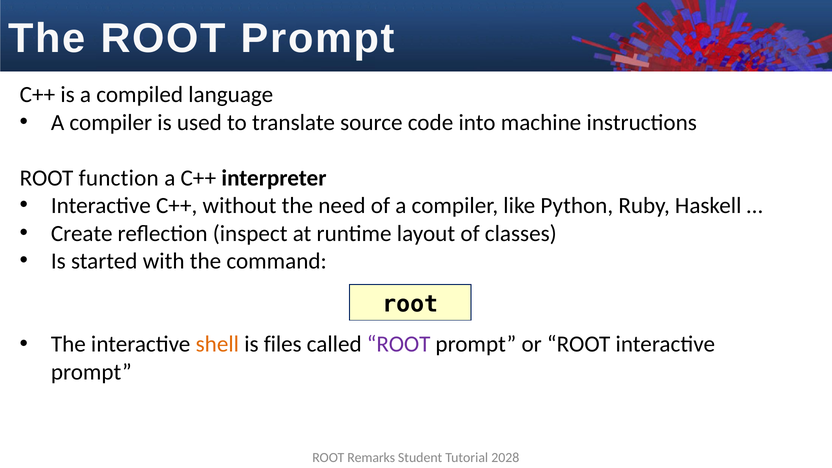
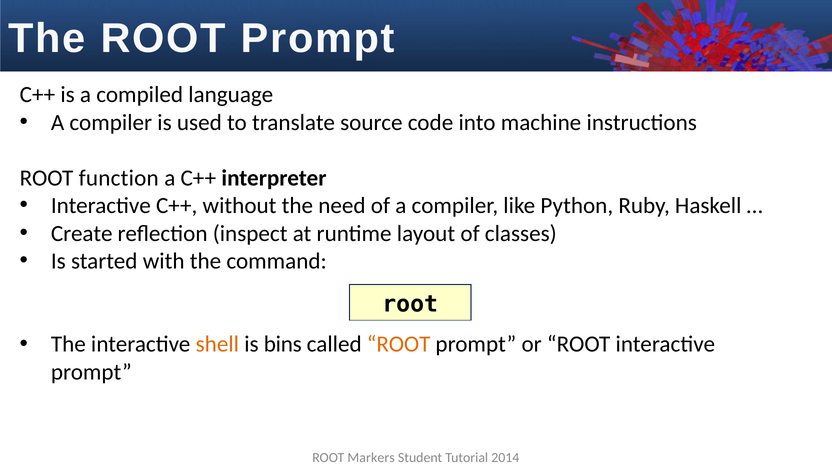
files: files -> bins (283, 344)
ROOT colour: purple -> orange (399, 344)
Remarks: Remarks -> Markers (371, 457)
2028: 2028 -> 2014 (505, 457)
